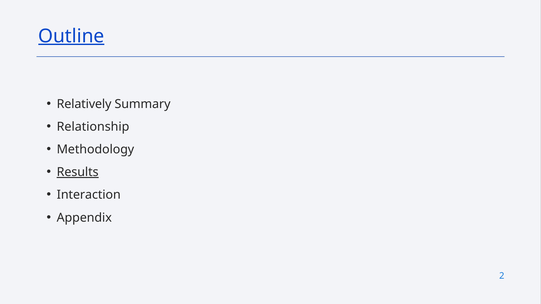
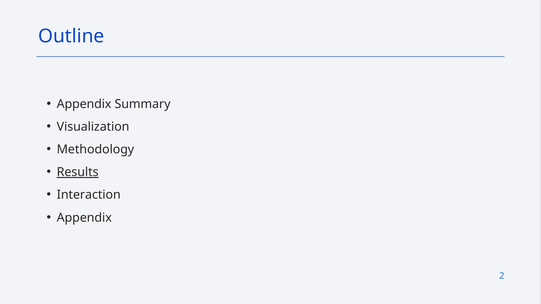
Outline underline: present -> none (71, 36)
Relatively: Relatively -> Appendix (84, 104)
Relationship: Relationship -> Visualization (93, 127)
